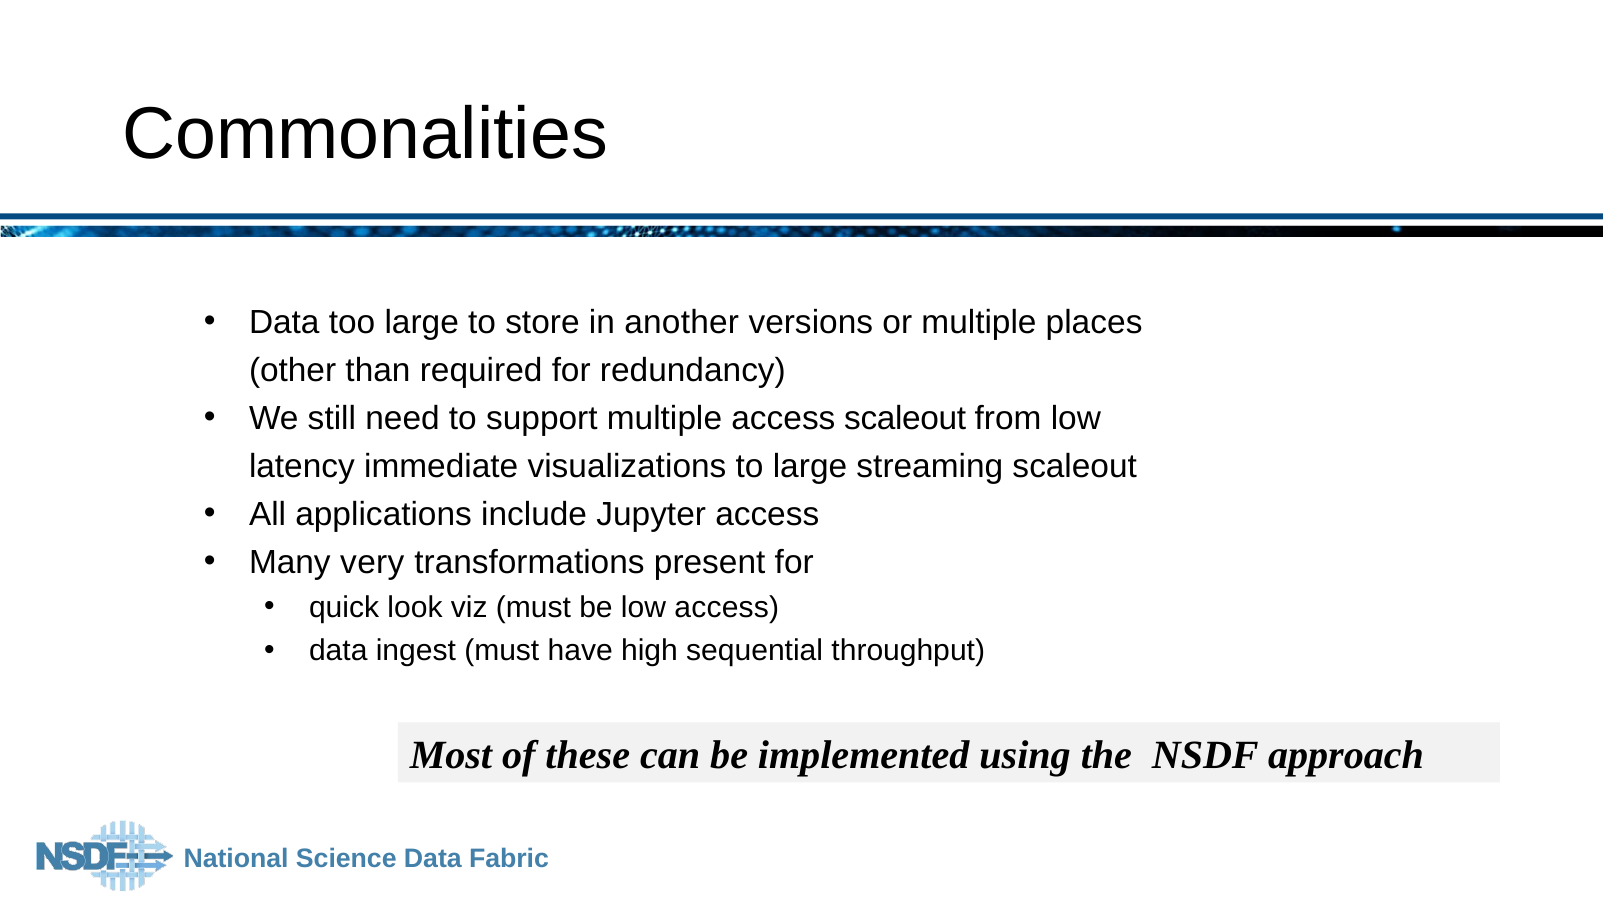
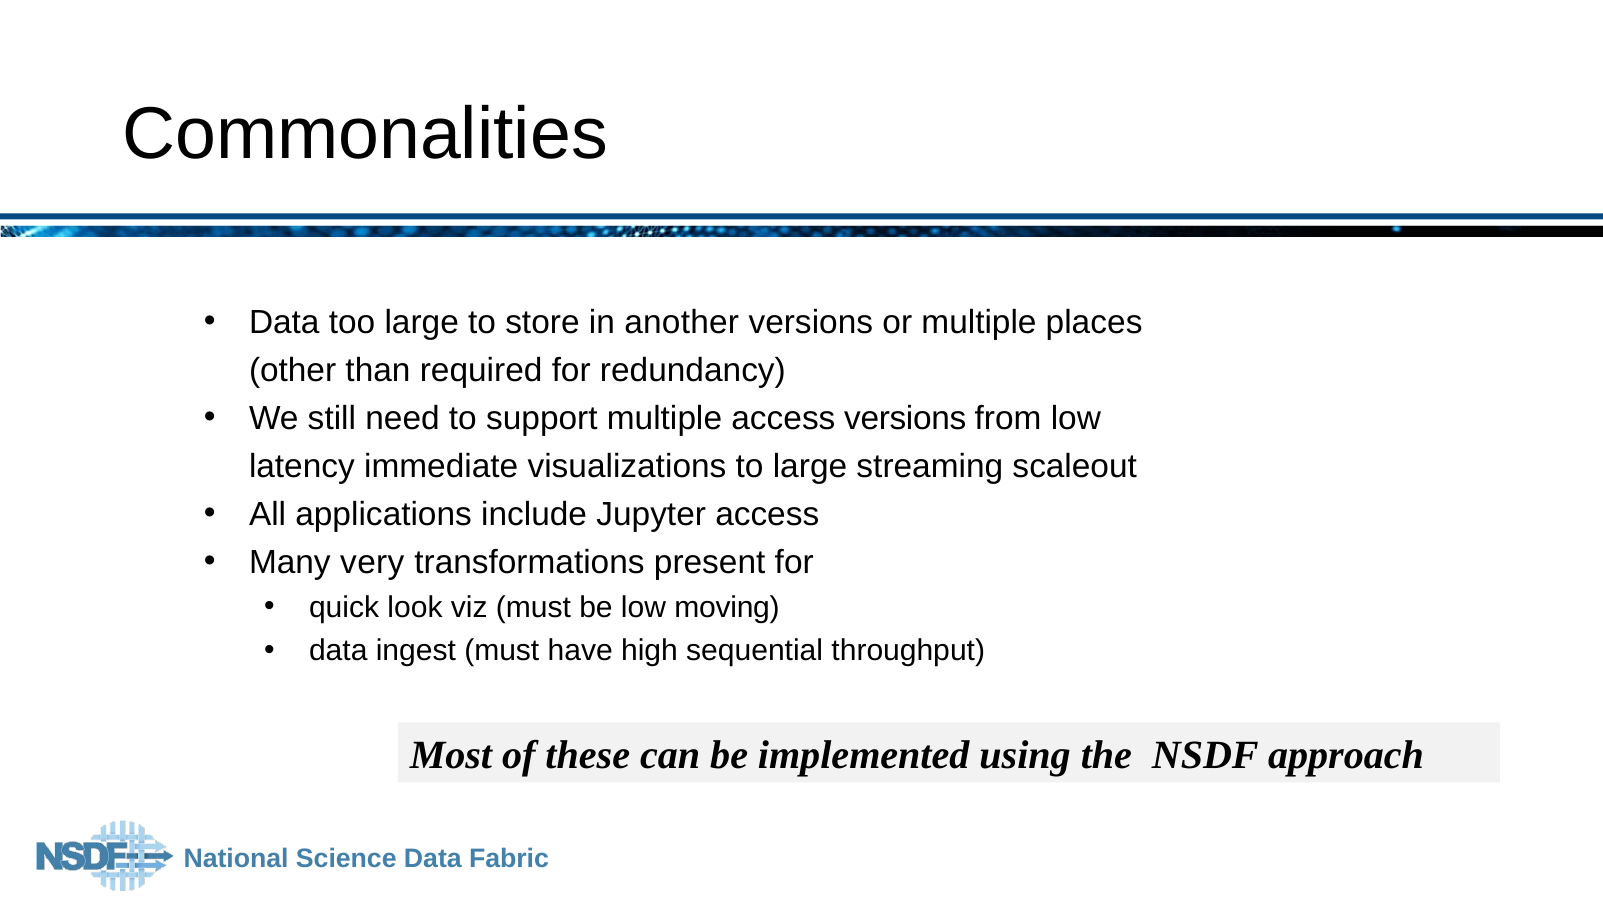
access scaleout: scaleout -> versions (905, 419)
low access: access -> moving (727, 608)
